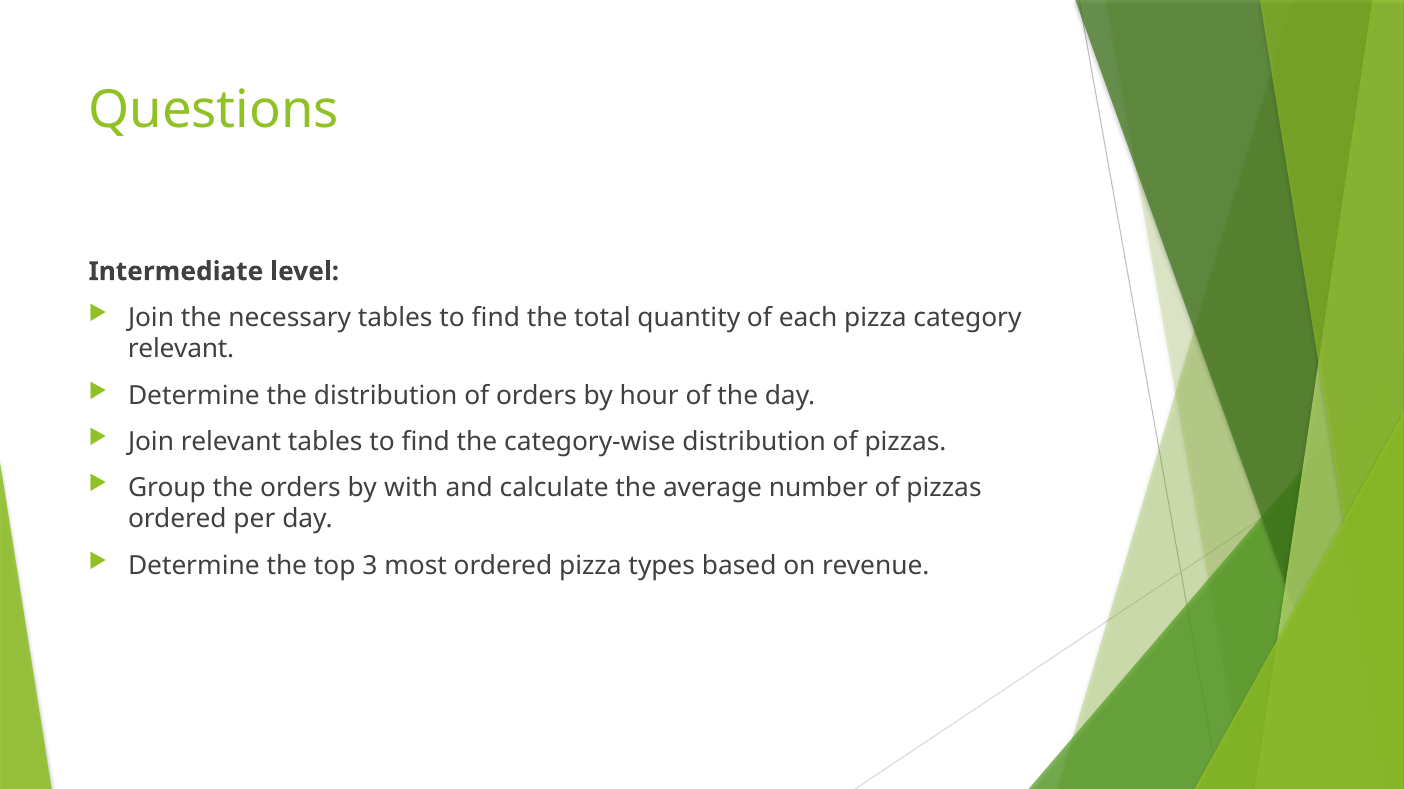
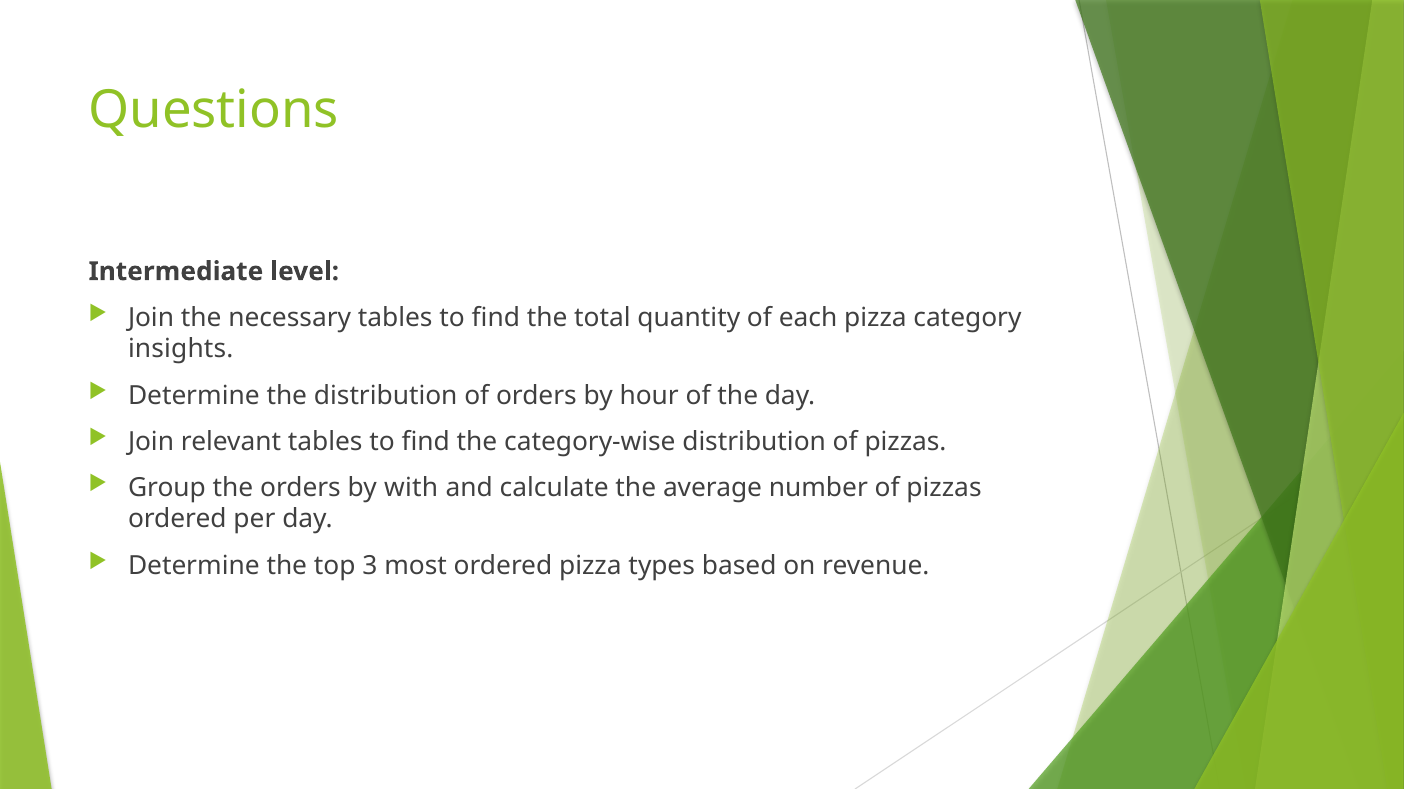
relevant: relevant -> insights (181, 350)
